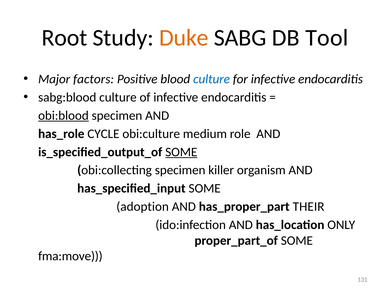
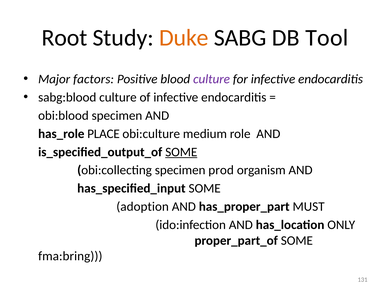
culture colour: blue -> purple (212, 79)
obi:blood underline: present -> none (63, 116)
CYCLE: CYCLE -> PLACE (104, 134)
killer: killer -> prod (221, 170)
THEIR: THEIR -> MUST (309, 207)
fma:move: fma:move -> fma:bring (70, 256)
